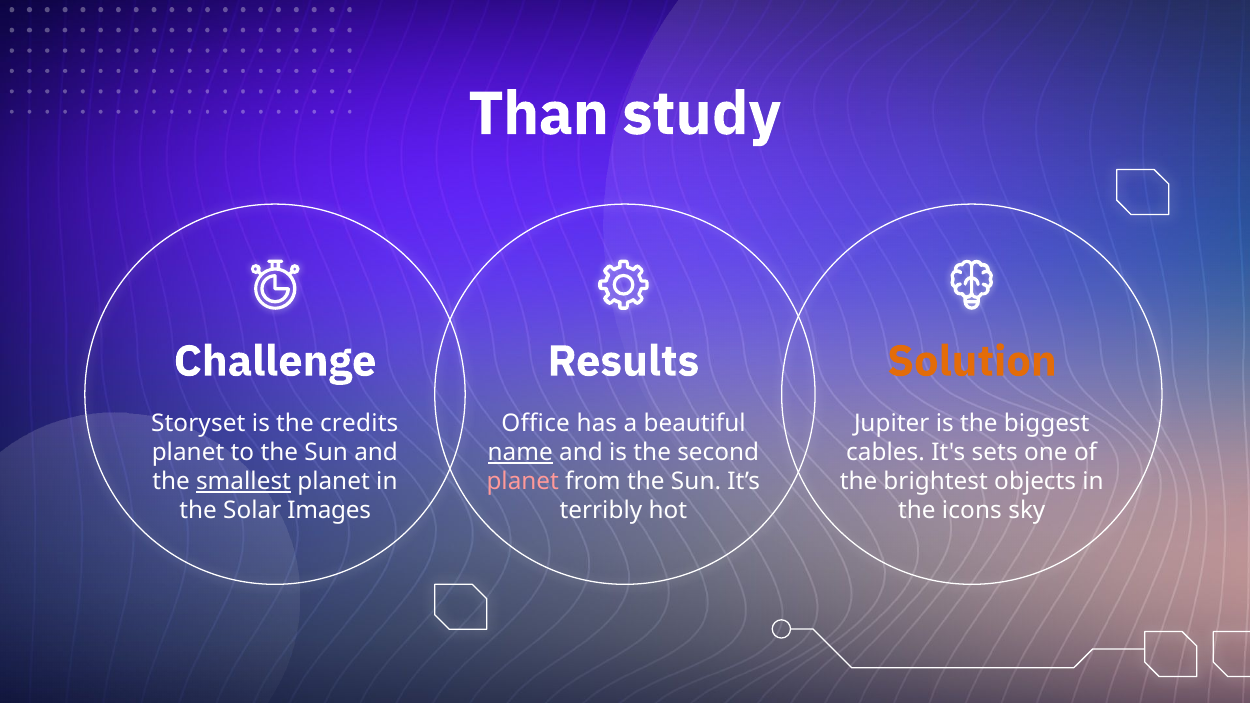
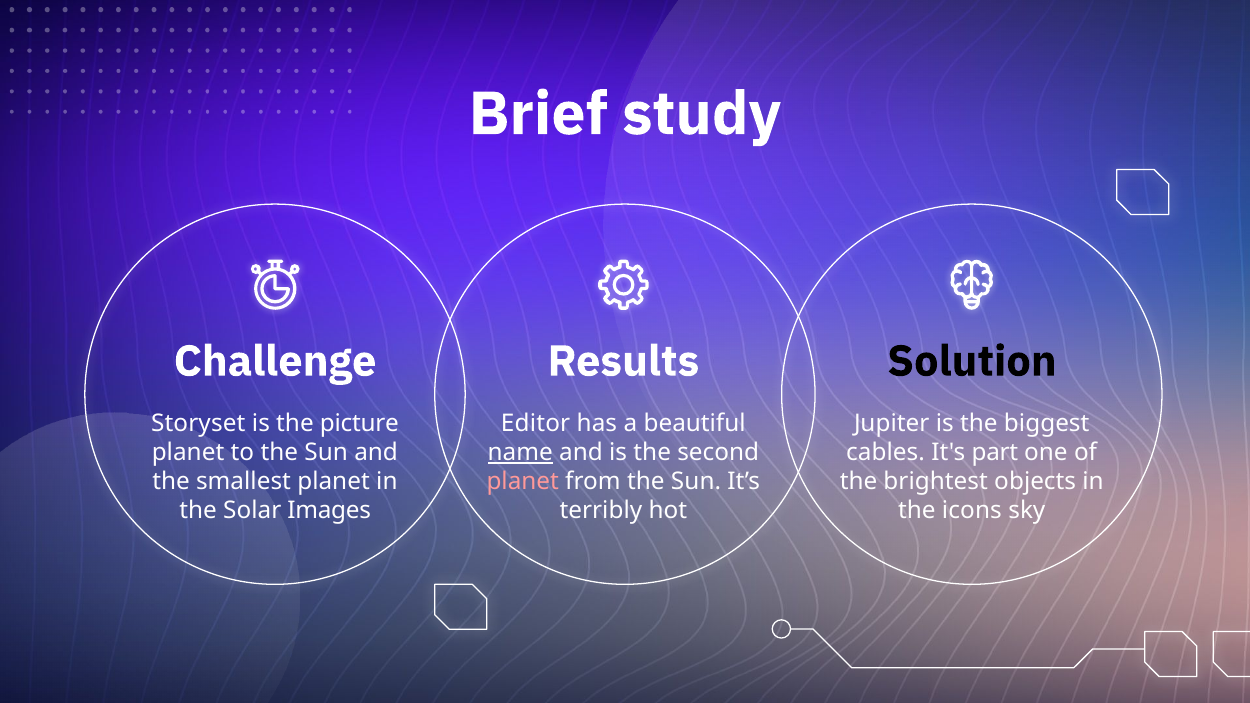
Than: Than -> Brief (538, 114)
Solution colour: orange -> black (972, 361)
credits: credits -> picture (359, 423)
Office: Office -> Editor (536, 423)
sets: sets -> part (995, 453)
smallest underline: present -> none (244, 482)
